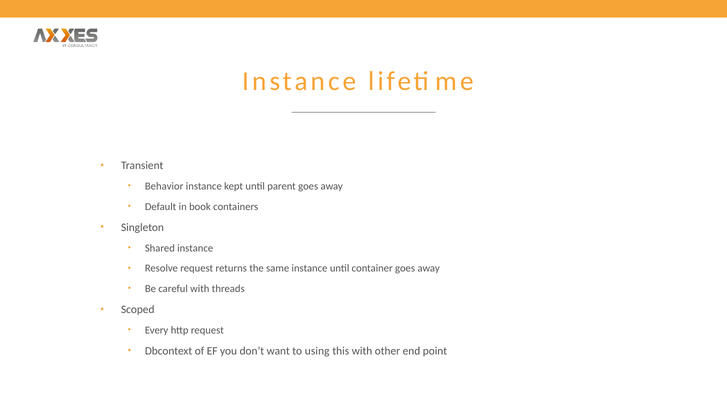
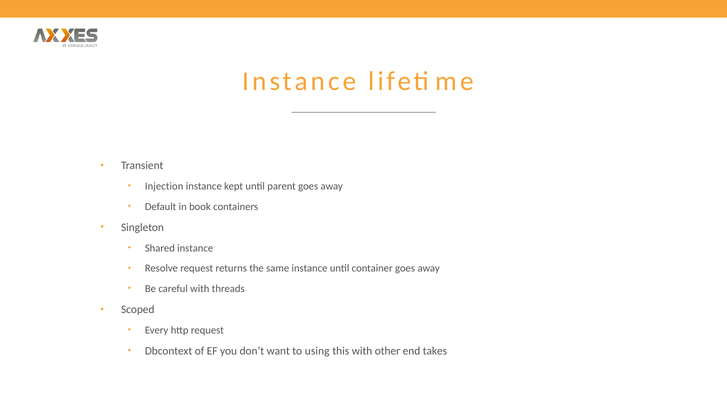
Behavior: Behavior -> Injection (164, 186)
point: point -> takes (435, 351)
